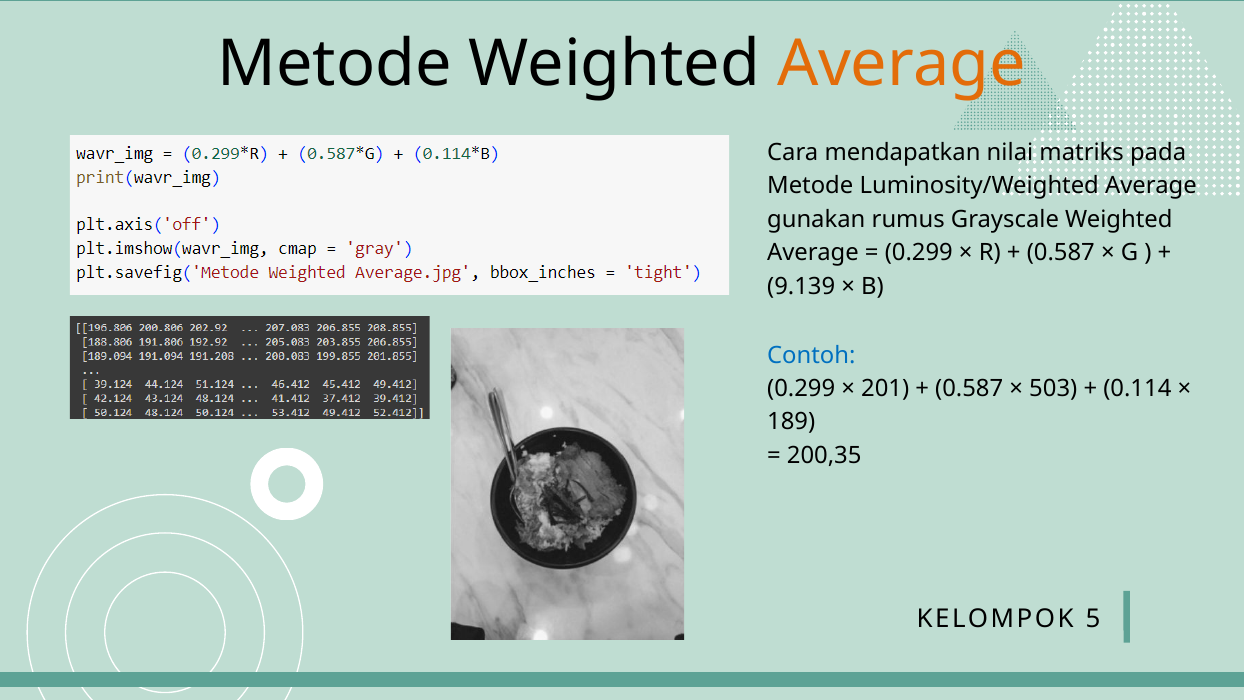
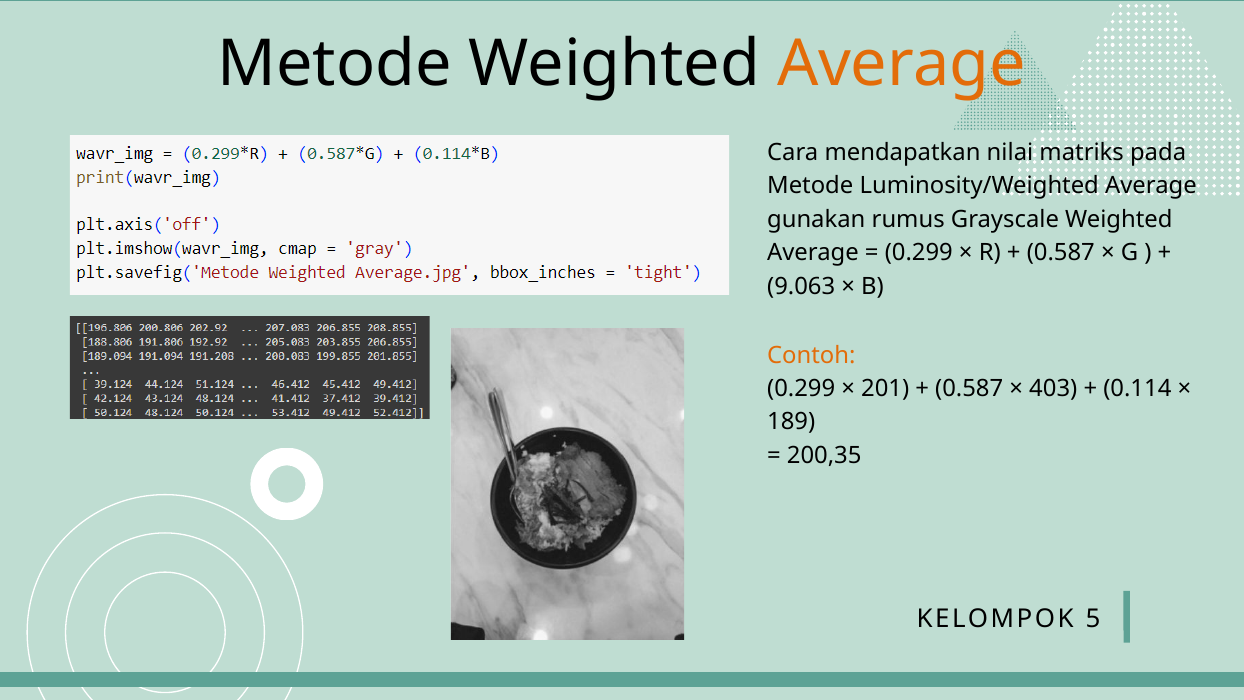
9.139: 9.139 -> 9.063 (801, 286)
Contoh colour: blue -> orange (811, 355)
503: 503 -> 403 (1053, 388)
